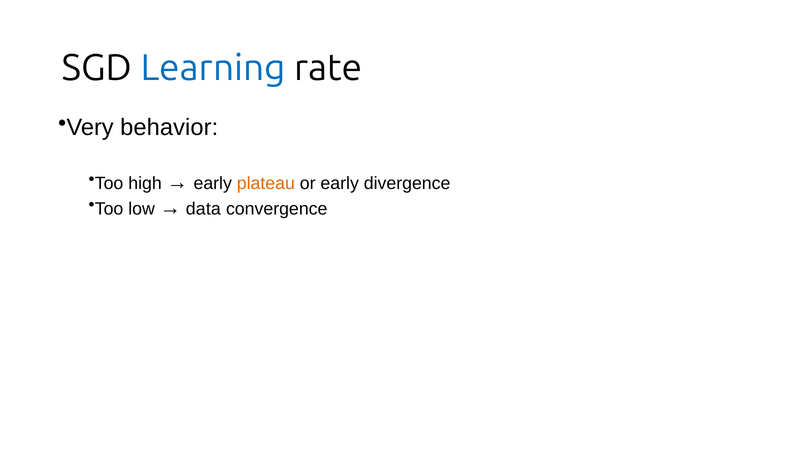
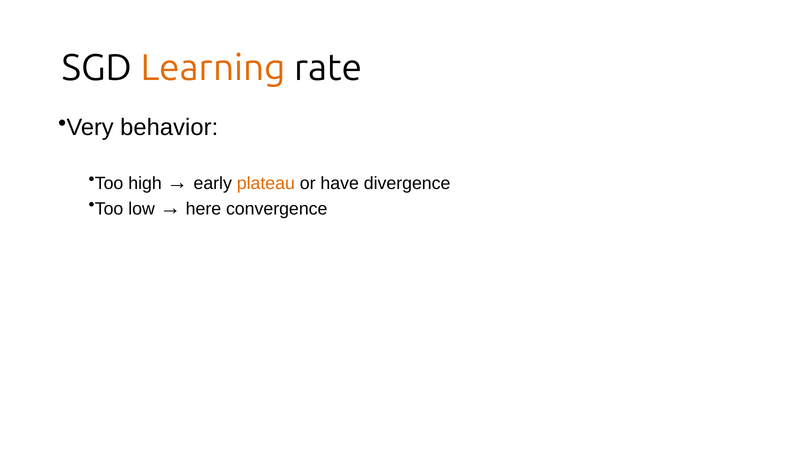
Learning colour: blue -> orange (213, 68)
or early: early -> have (340, 183)
data: data -> here (203, 209)
